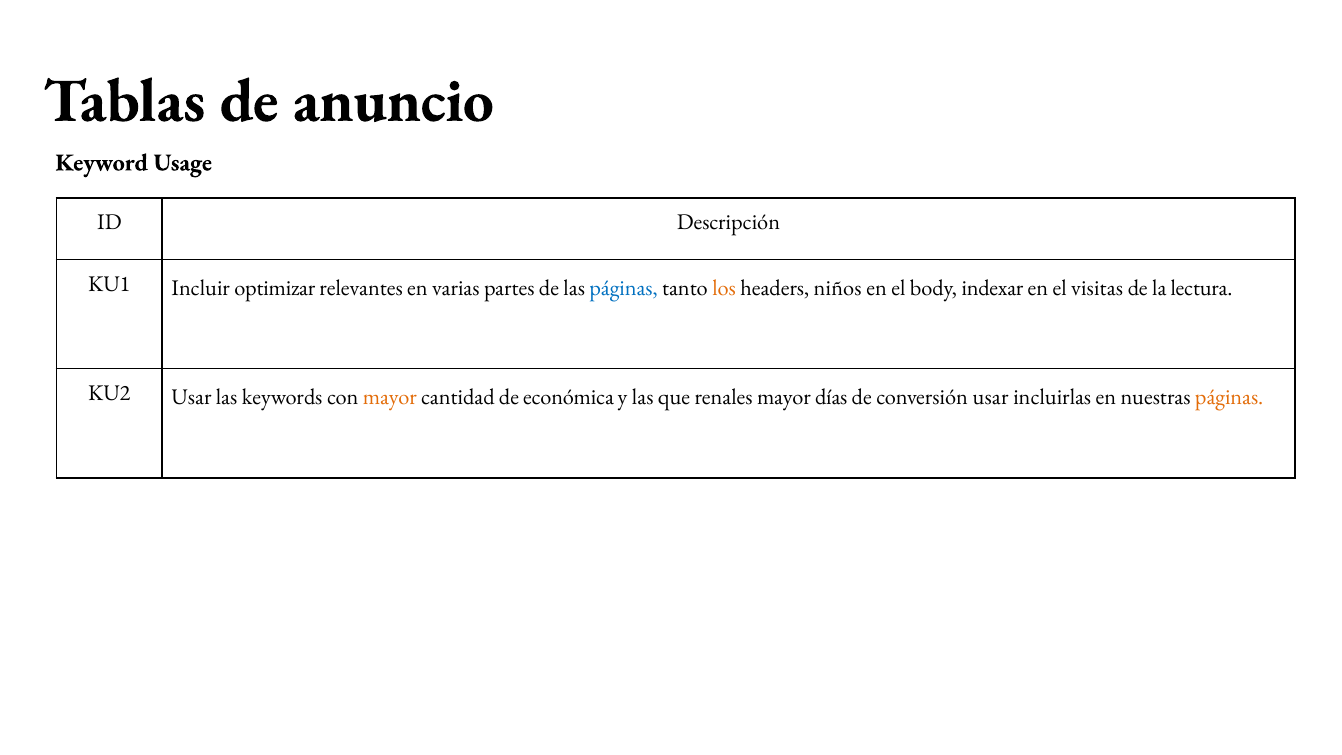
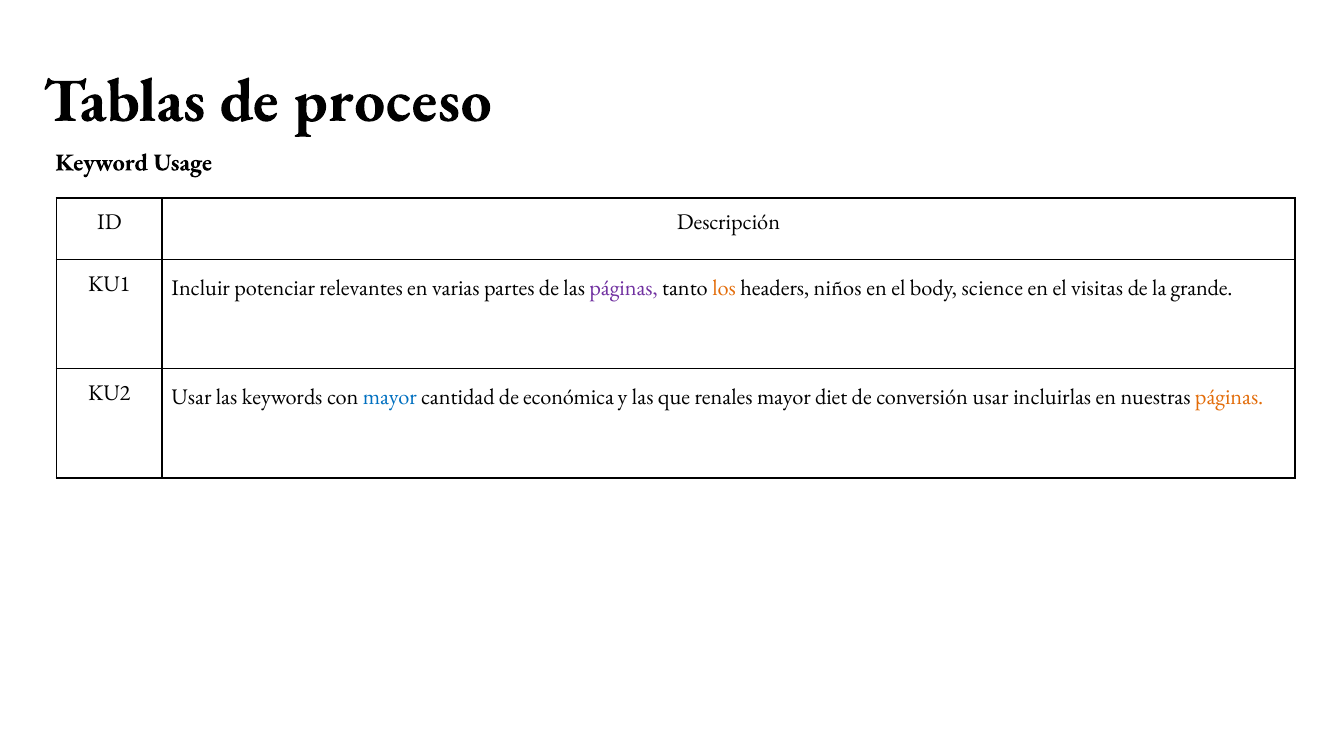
anuncio: anuncio -> proceso (393, 100)
optimizar: optimizar -> potenciar (275, 288)
páginas colour: blue -> purple (624, 288)
indexar: indexar -> science (992, 288)
lectura: lectura -> grande (1202, 288)
mayor colour: orange -> blue (390, 397)
días: días -> diet (831, 397)
